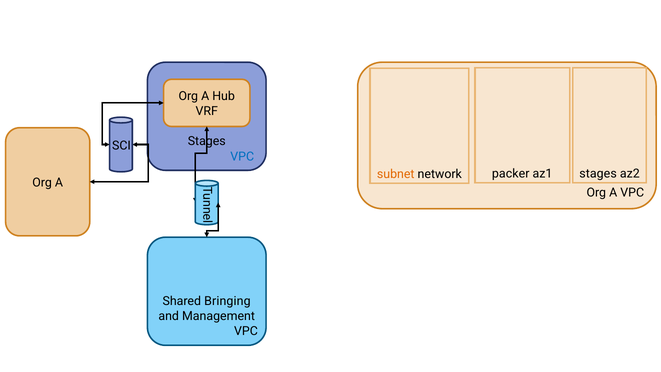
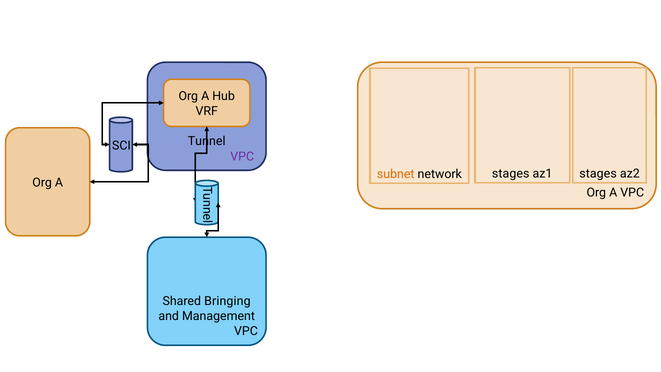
Stages: Stages -> Tunnel (207, 141)
VPC colour: blue -> purple (242, 157)
packer: packer -> stages (511, 174)
